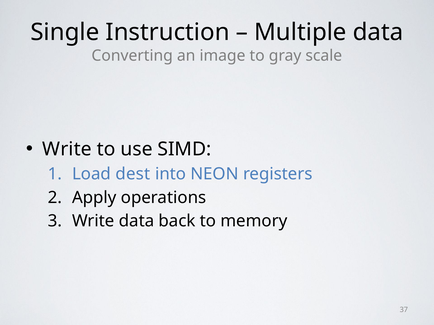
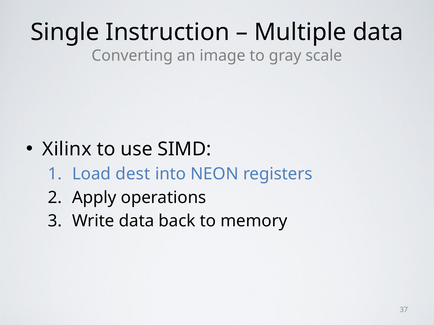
Write: Write -> Xilinx (67, 149)
